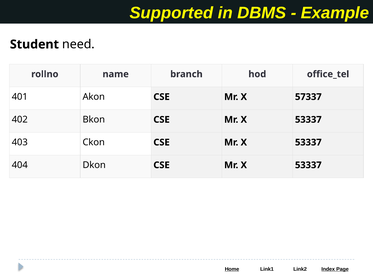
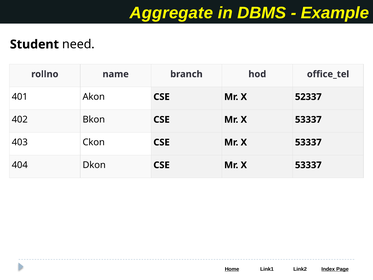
Supported: Supported -> Aggregate (171, 13)
57337: 57337 -> 52337 (308, 97)
